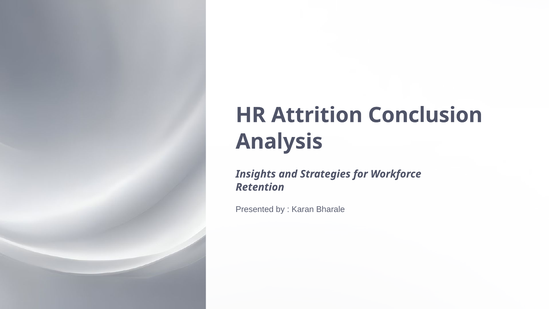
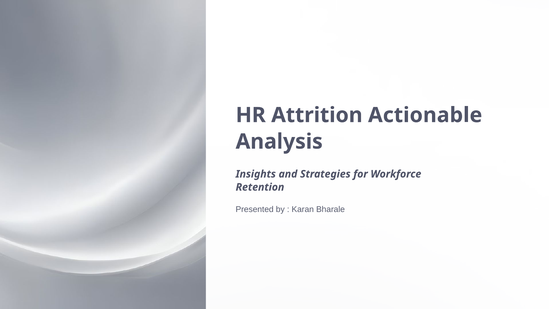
Conclusion: Conclusion -> Actionable (425, 115)
